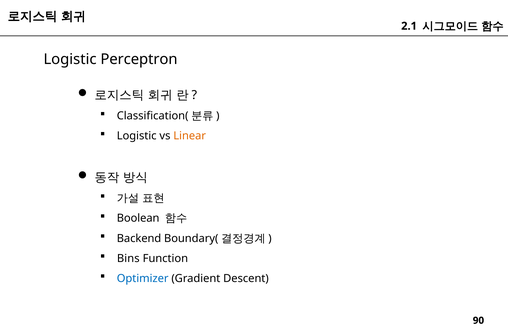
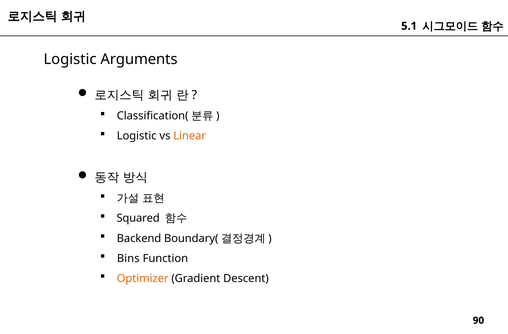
2.1: 2.1 -> 5.1 (409, 26)
Perceptron: Perceptron -> Arguments (139, 59)
Boolean: Boolean -> Squared (138, 218)
Optimizer colour: blue -> orange (143, 278)
